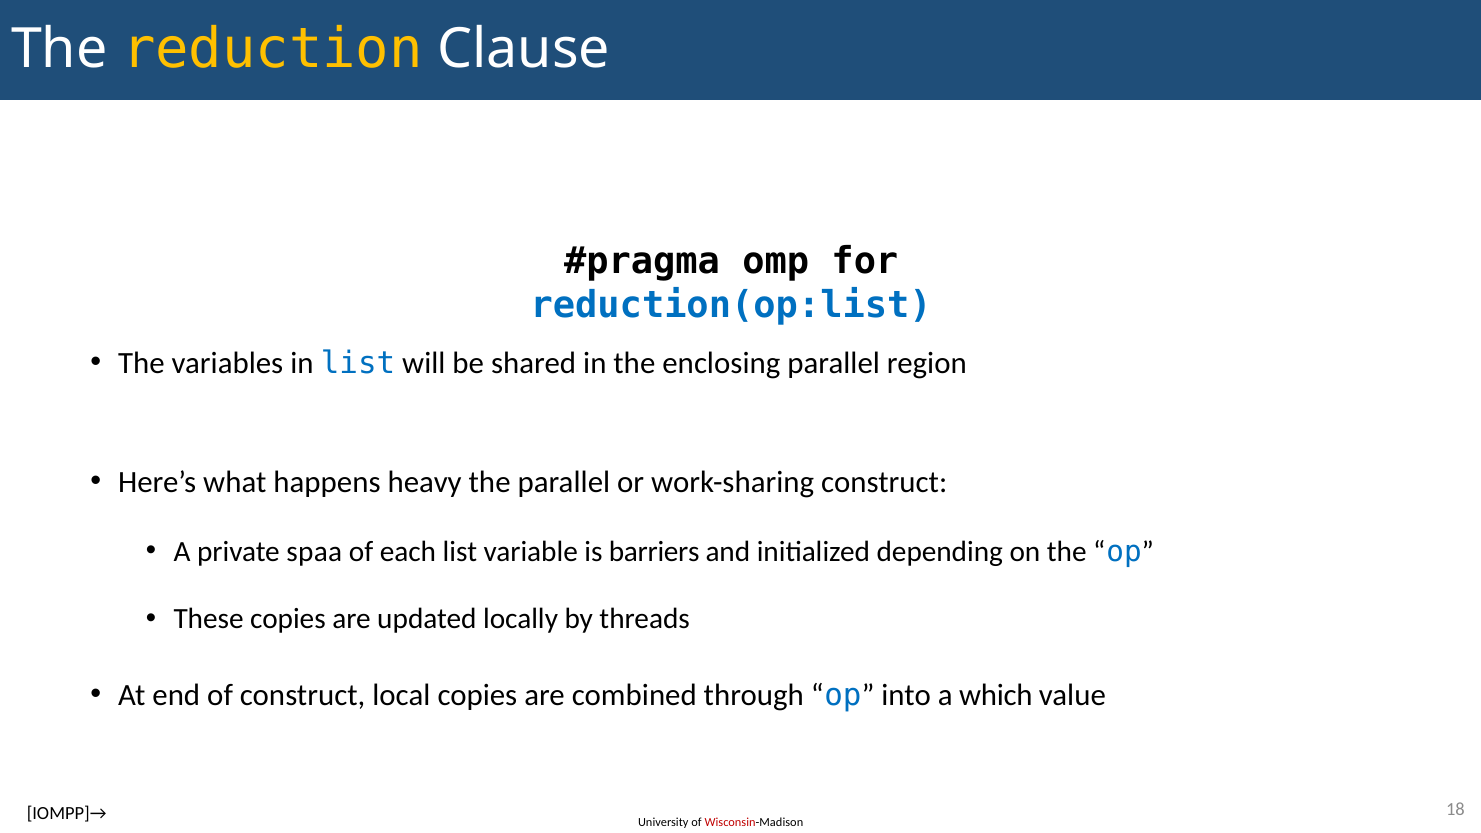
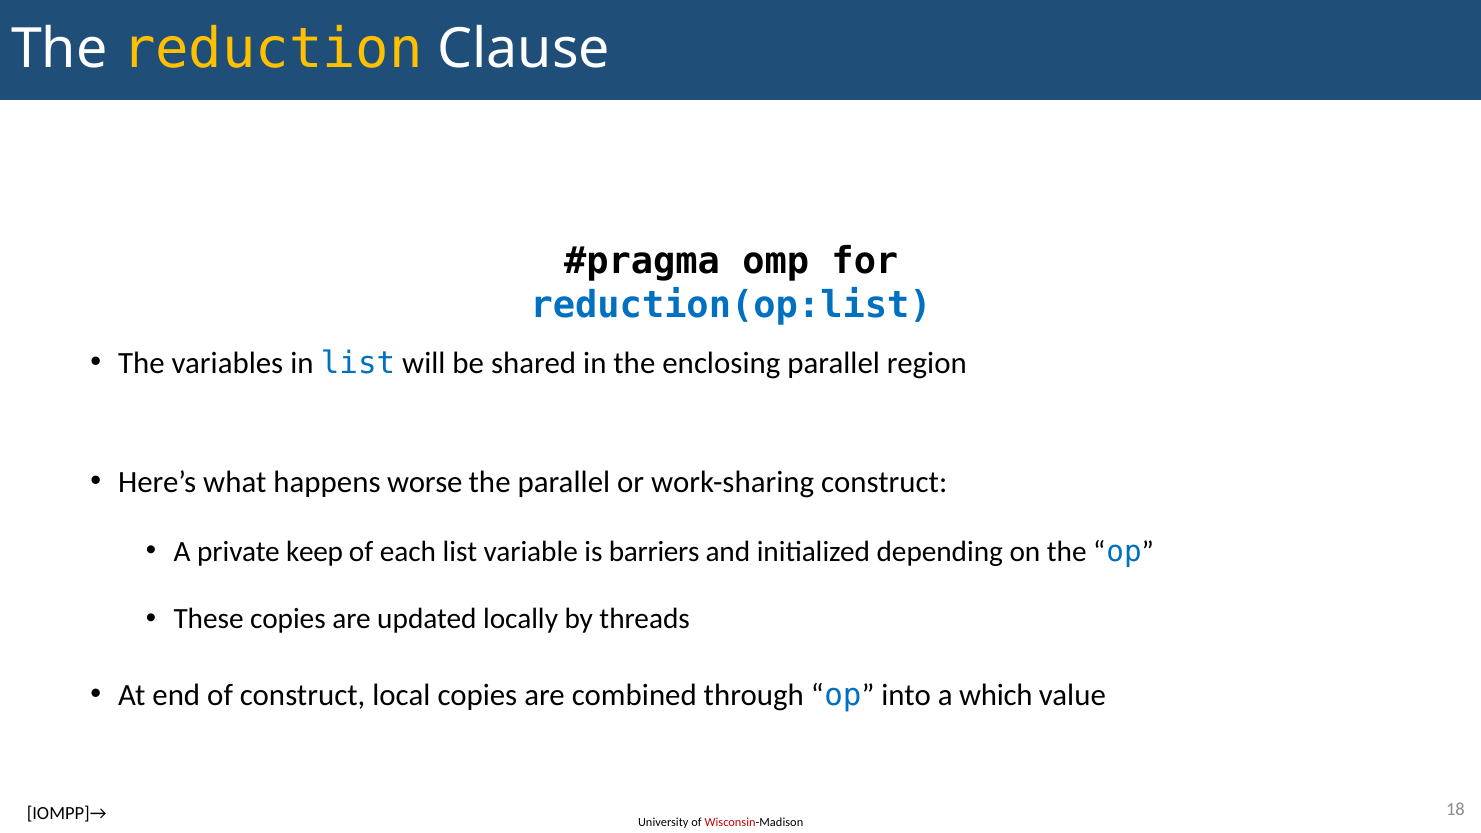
heavy: heavy -> worse (425, 482)
spaa: spaa -> keep (315, 552)
